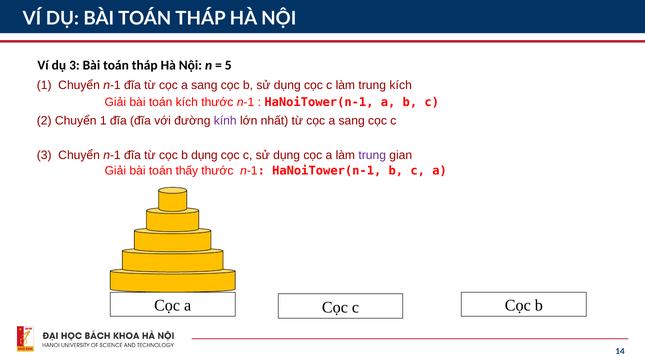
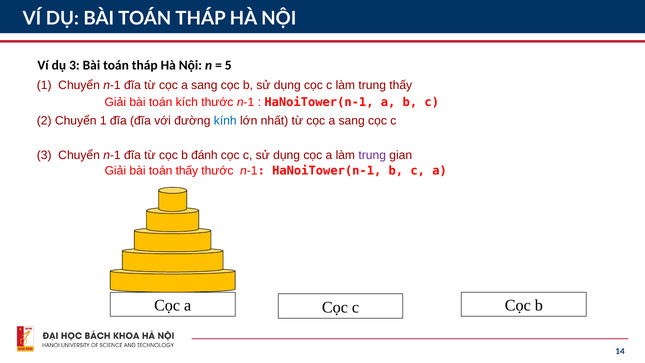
trung kích: kích -> thấy (401, 85)
kính colour: purple -> blue (225, 120)
b dụng: dụng -> đánh (204, 155)
